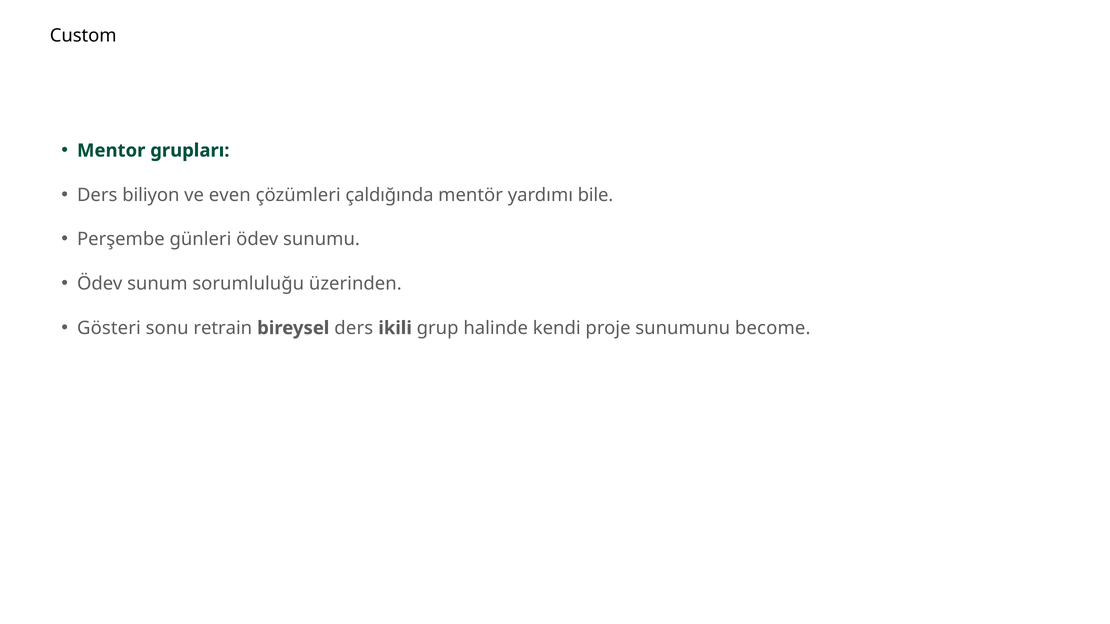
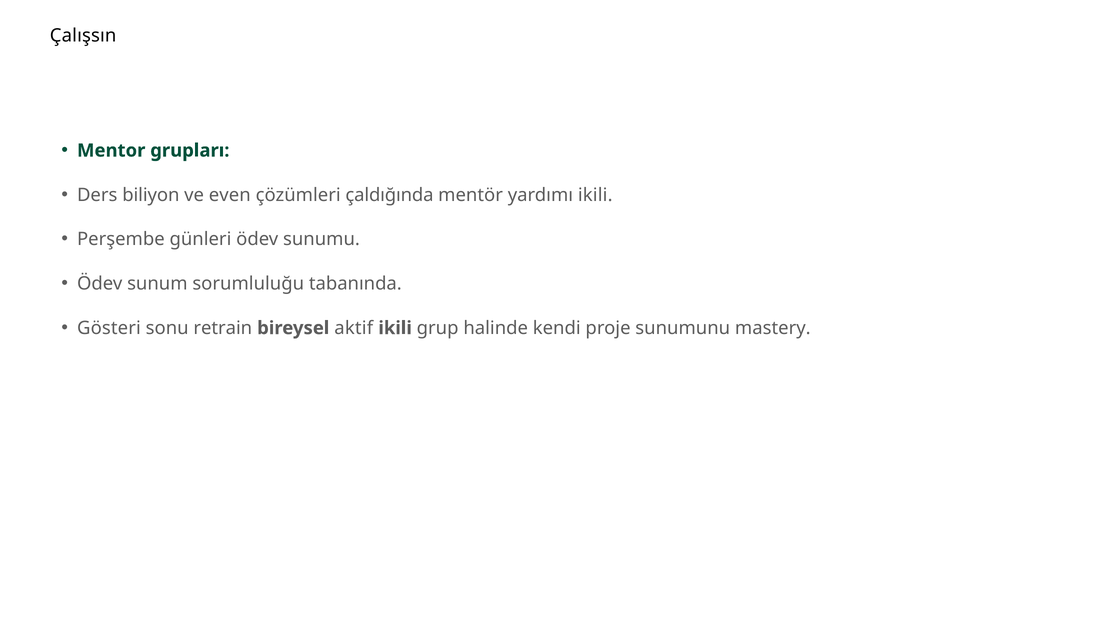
Custom: Custom -> Çalışsın (83, 36)
yardımı bile: bile -> ikili (595, 195)
üzerinden: üzerinden -> tabanında (355, 284)
bireysel ders: ders -> aktif (354, 328)
become: become -> mastery (773, 328)
